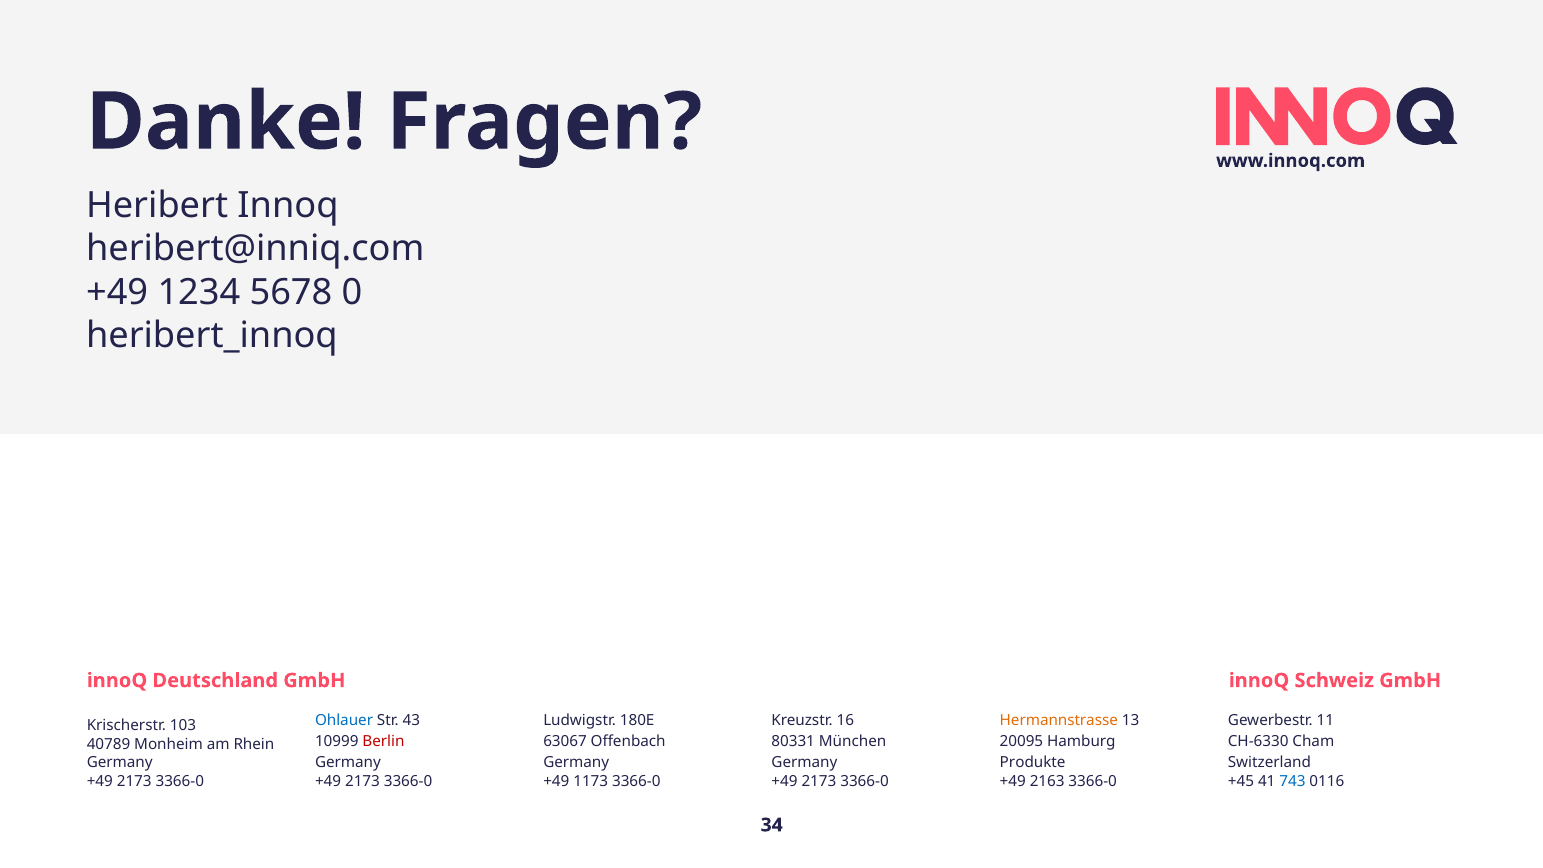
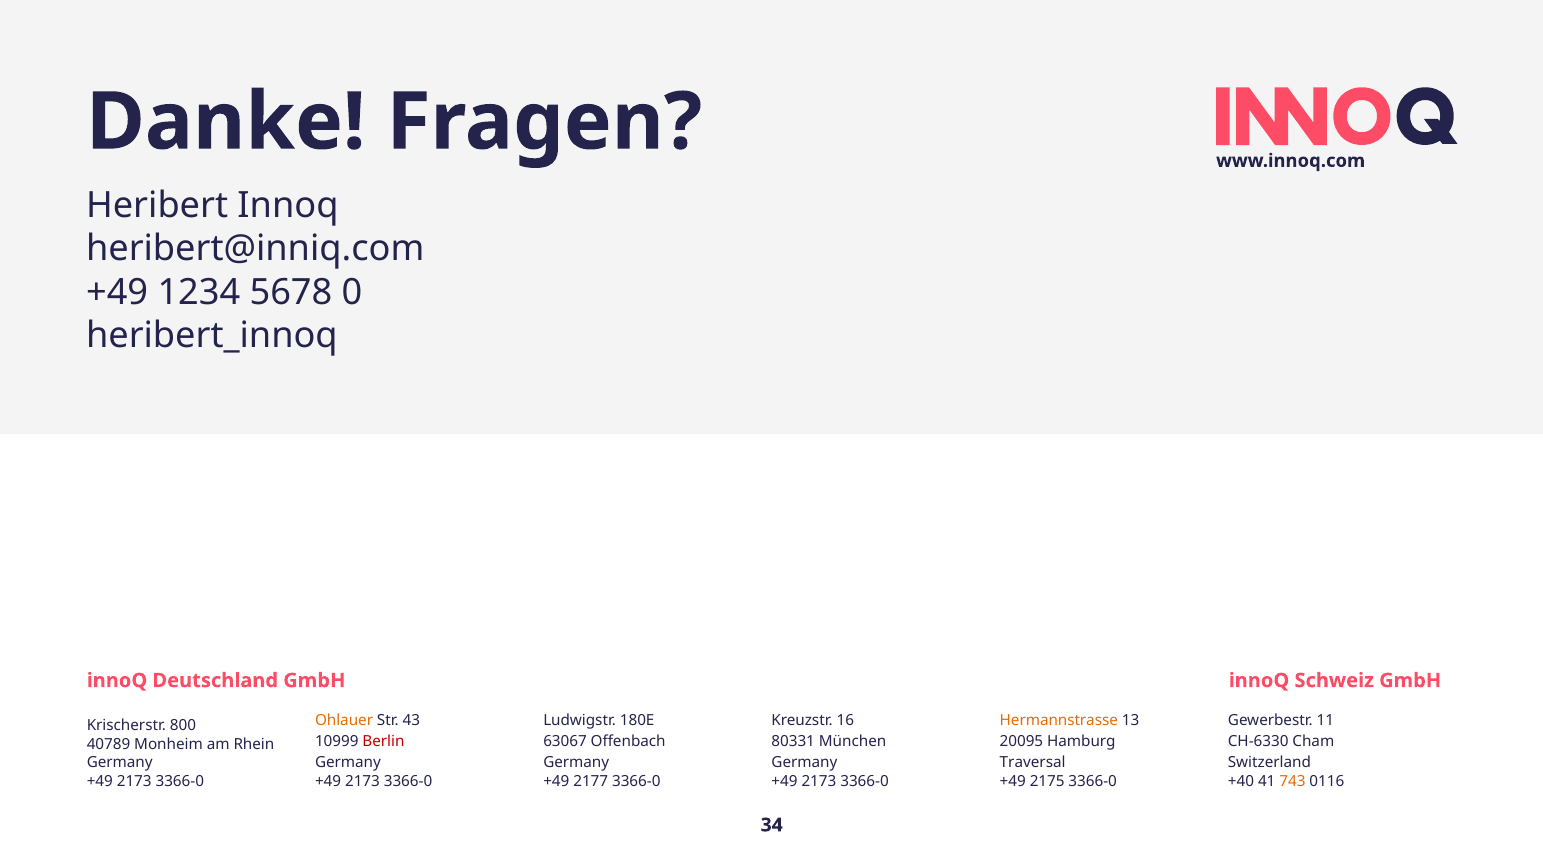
Ohlauer colour: blue -> orange (344, 721)
103: 103 -> 800 (183, 726)
Produkte: Produkte -> Traversal (1033, 762)
1173: 1173 -> 2177 (591, 782)
2163: 2163 -> 2175 (1047, 782)
+45: +45 -> +40 (1241, 782)
743 colour: blue -> orange (1292, 782)
